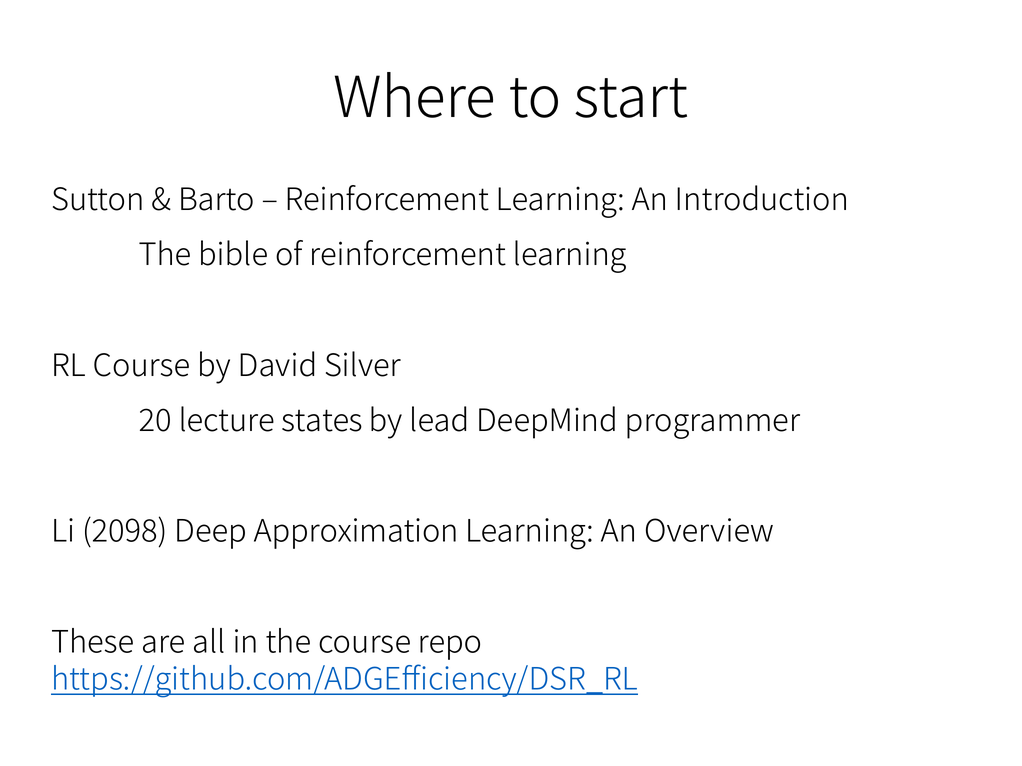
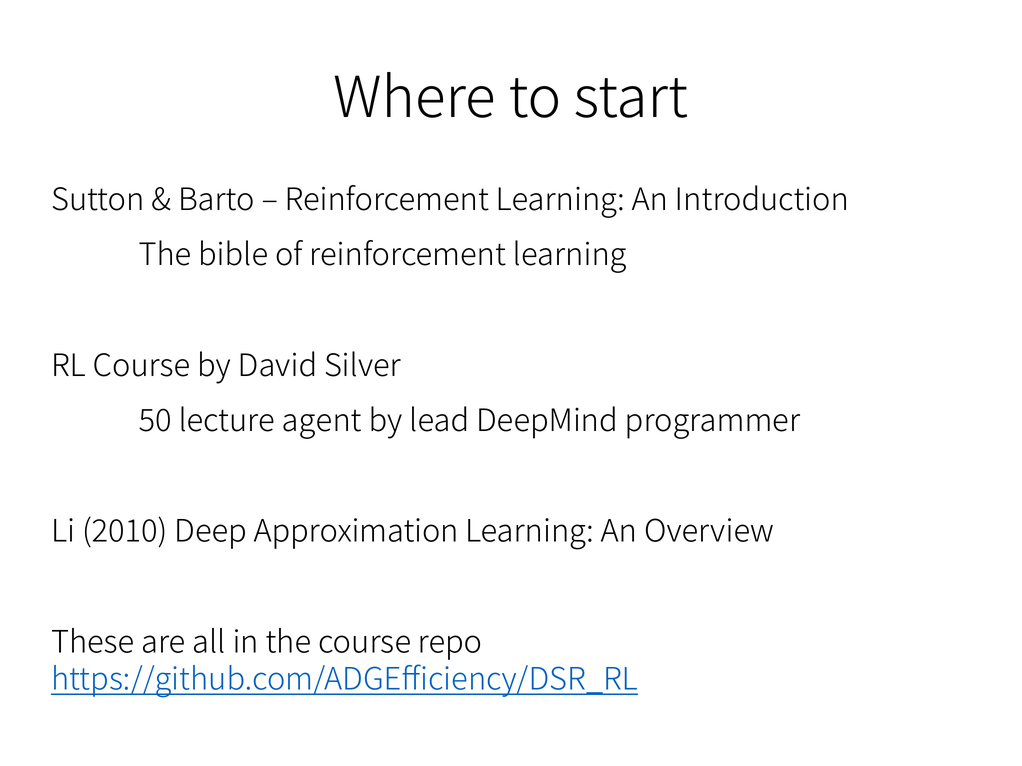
20: 20 -> 50 (155, 421)
states: states -> agent (322, 421)
2098: 2098 -> 2010 (125, 532)
